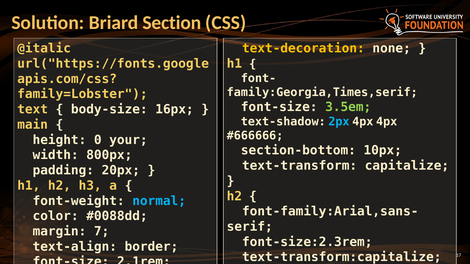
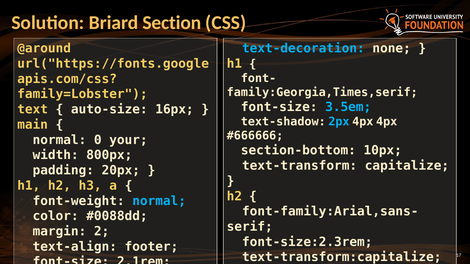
@italic: @italic -> @around (44, 48)
text-decoration colour: yellow -> light blue (303, 48)
3.5em colour: light green -> light blue (348, 107)
body-size: body-size -> auto-size (109, 110)
height: height -> normal (59, 140)
7: 7 -> 2 (102, 232)
border: border -> footer (151, 247)
